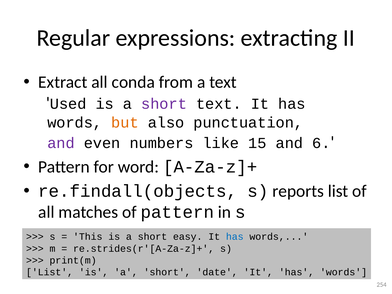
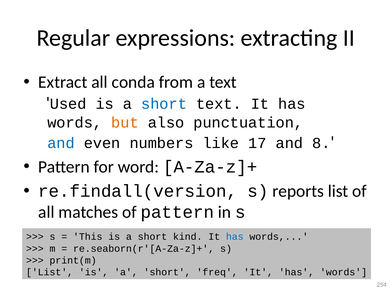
short colour: purple -> blue (164, 104)
and colour: purple -> blue (61, 143)
15: 15 -> 17 (257, 143)
6: 6 -> 8 (321, 143)
re.findall(objects: re.findall(objects -> re.findall(version (138, 191)
easy: easy -> kind (188, 237)
re.strides(r'[A-Za-z]+: re.strides(r'[A-Za-z]+ -> re.seaborn(r'[A-Za-z]+ (144, 249)
date: date -> freq (217, 272)
